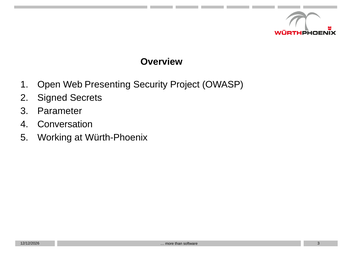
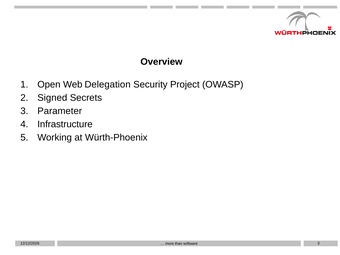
Presenting: Presenting -> Delegation (108, 85)
Conversation: Conversation -> Infrastructure (65, 124)
